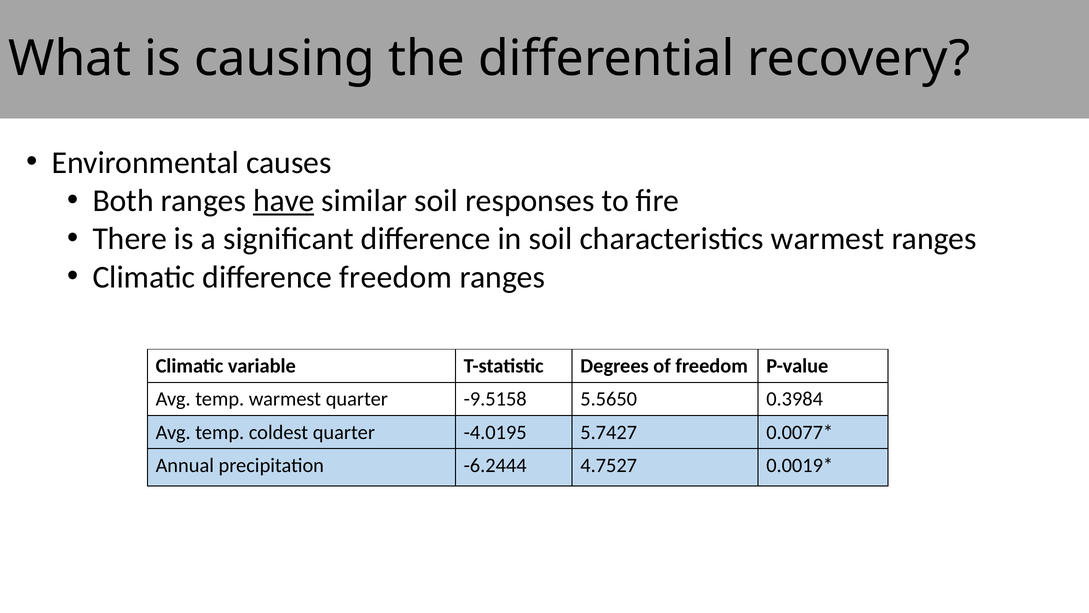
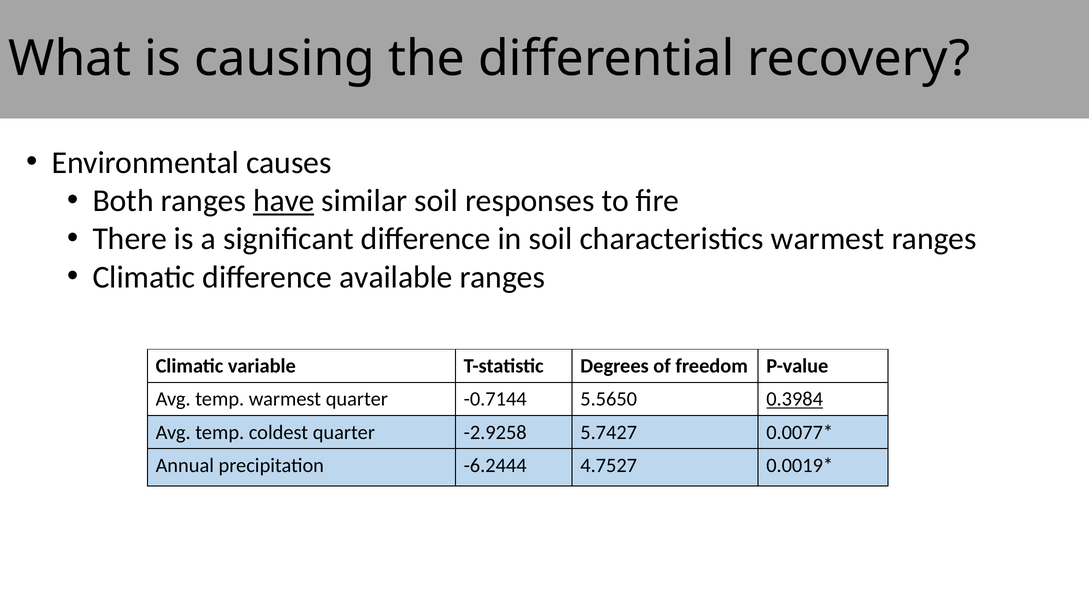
difference freedom: freedom -> available (396, 277)
-9.5158: -9.5158 -> -0.7144 (495, 399)
0.3984 underline: none -> present (795, 399)
-4.0195: -4.0195 -> -2.9258 (495, 432)
